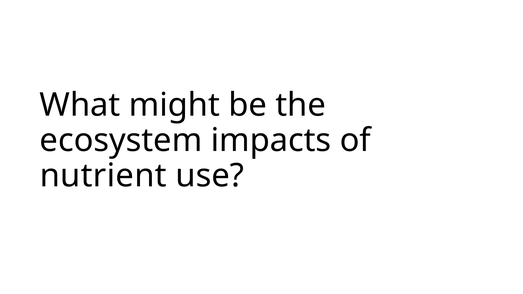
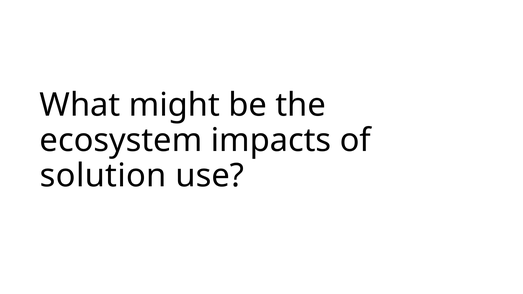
nutrient: nutrient -> solution (103, 176)
